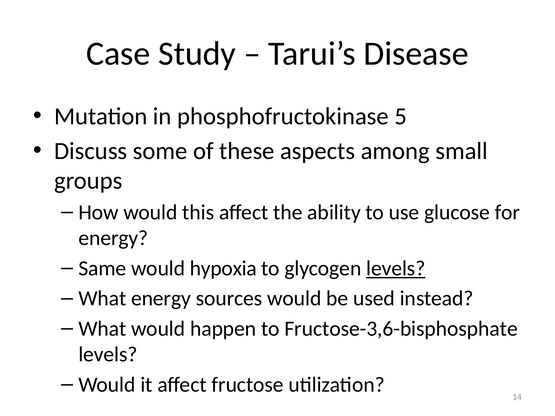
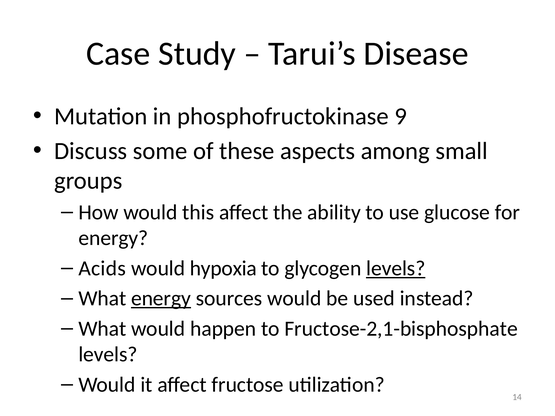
5: 5 -> 9 (401, 116)
Same: Same -> Acids (102, 268)
energy underline: none -> present (161, 299)
Fructose-3,6-bisphosphate: Fructose-3,6-bisphosphate -> Fructose-2,1-bisphosphate (401, 329)
